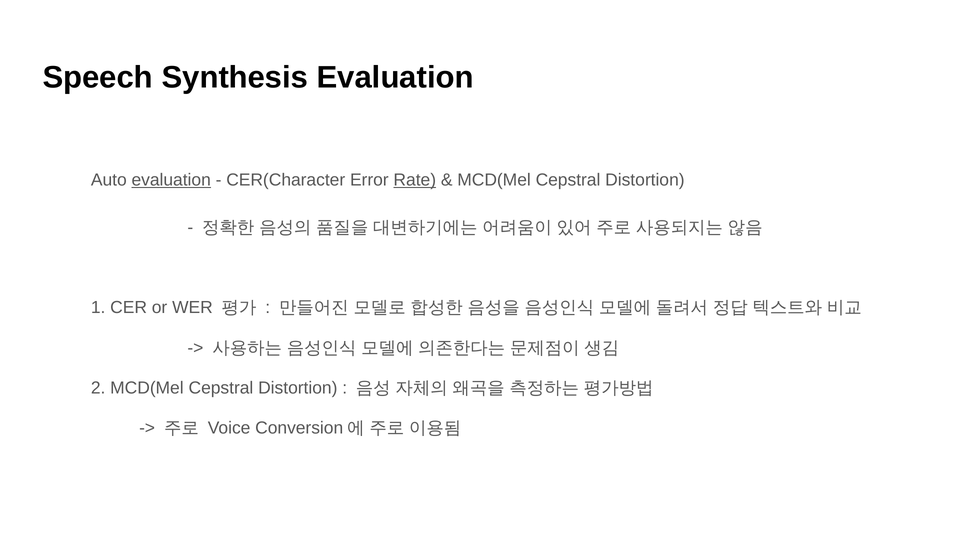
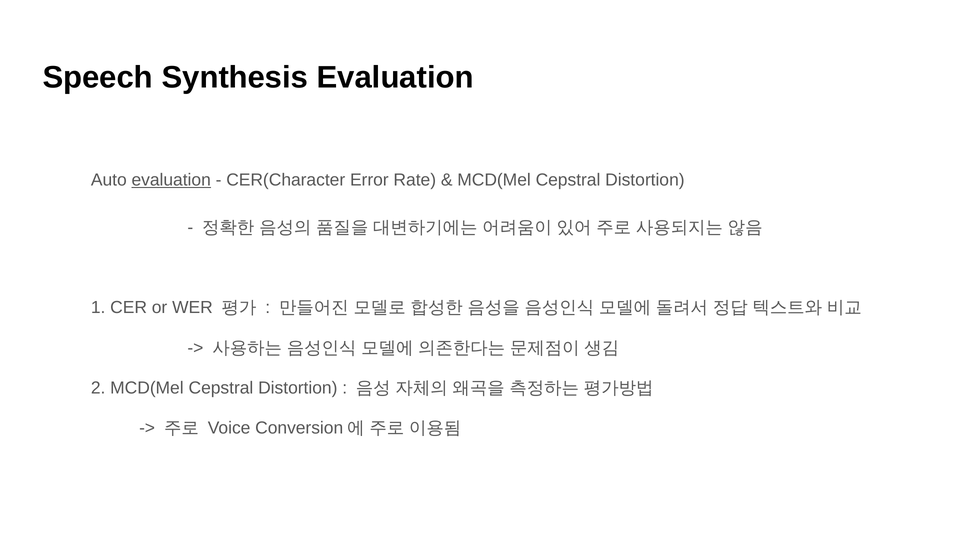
Rate underline: present -> none (415, 180)
